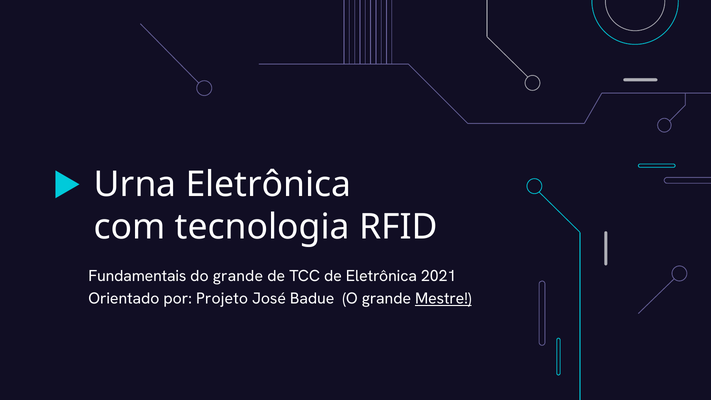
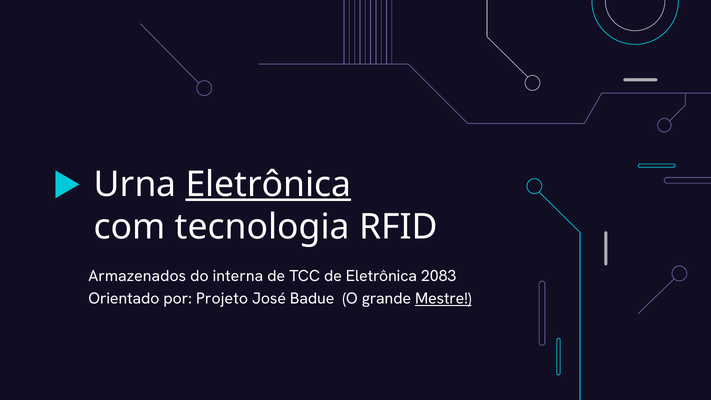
Eletrônica underline: none -> present (268, 184)
Fundamentais: Fundamentais -> Armazenados (137, 276)
do grande: grande -> interna (238, 276)
2021: 2021 -> 2083 (439, 276)
